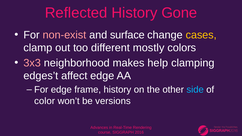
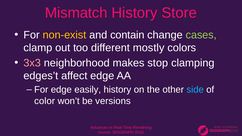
Reflected: Reflected -> Mismatch (76, 13)
Gone: Gone -> Store (179, 13)
non-exist colour: pink -> yellow (65, 35)
surface: surface -> contain (127, 35)
cases colour: yellow -> light green (201, 35)
help: help -> stop (158, 63)
frame: frame -> easily (88, 90)
